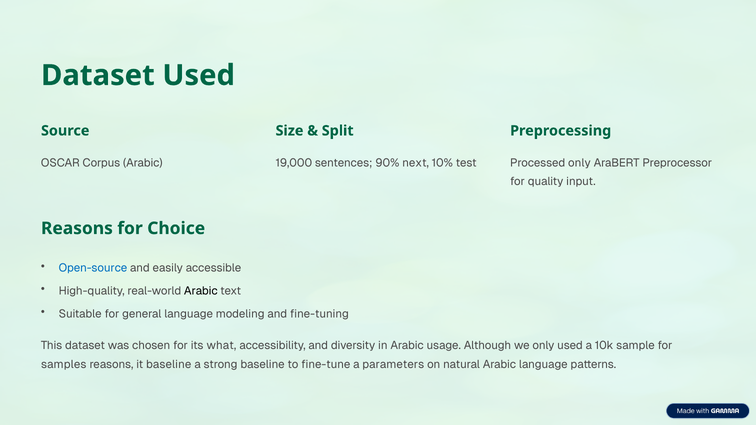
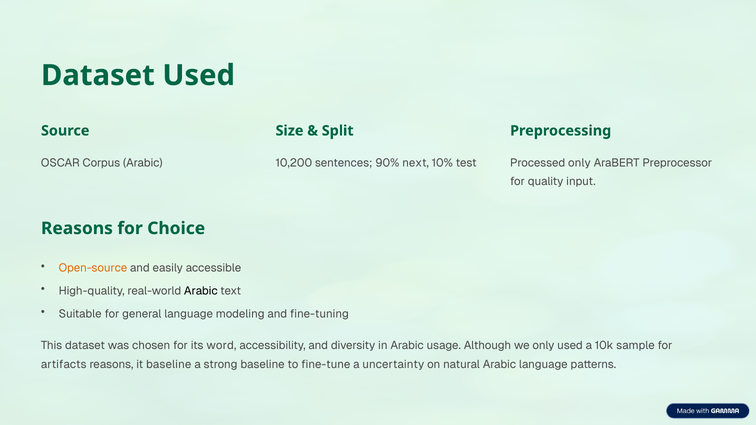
19,000: 19,000 -> 10,200 (294, 163)
Open-source colour: blue -> orange (93, 268)
what: what -> word (221, 346)
samples: samples -> artifacts (64, 365)
parameters: parameters -> uncertainty (393, 365)
